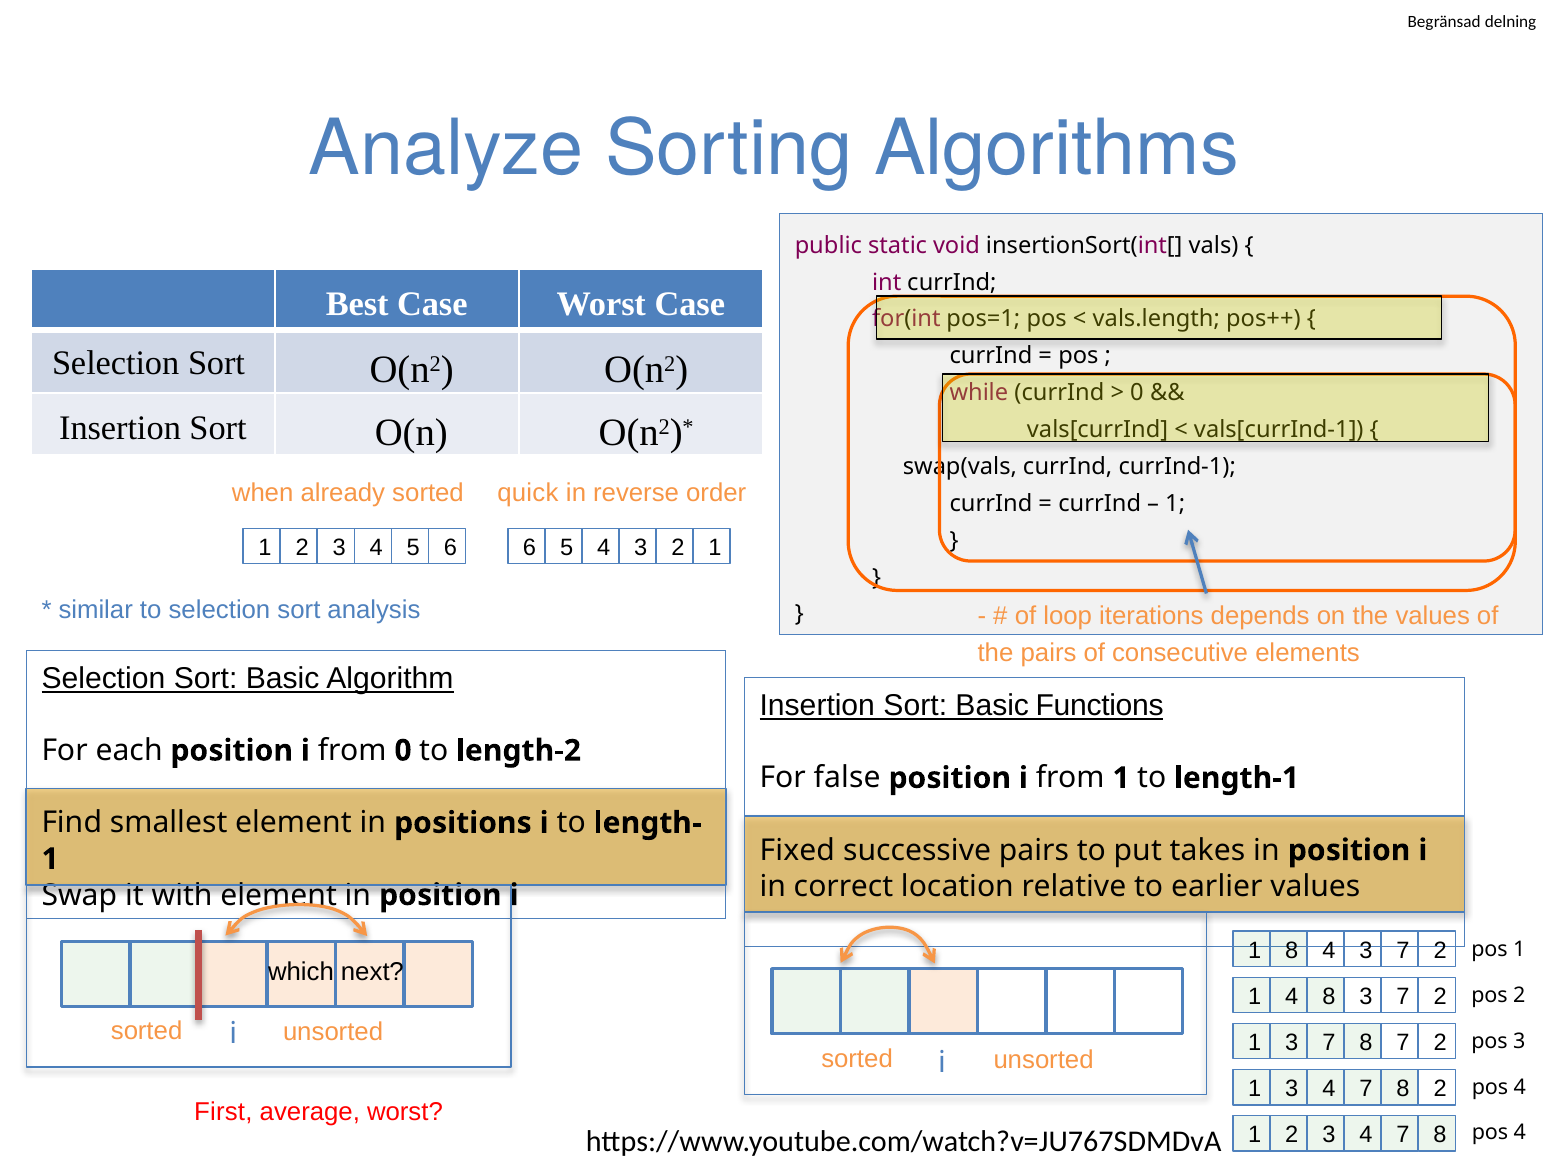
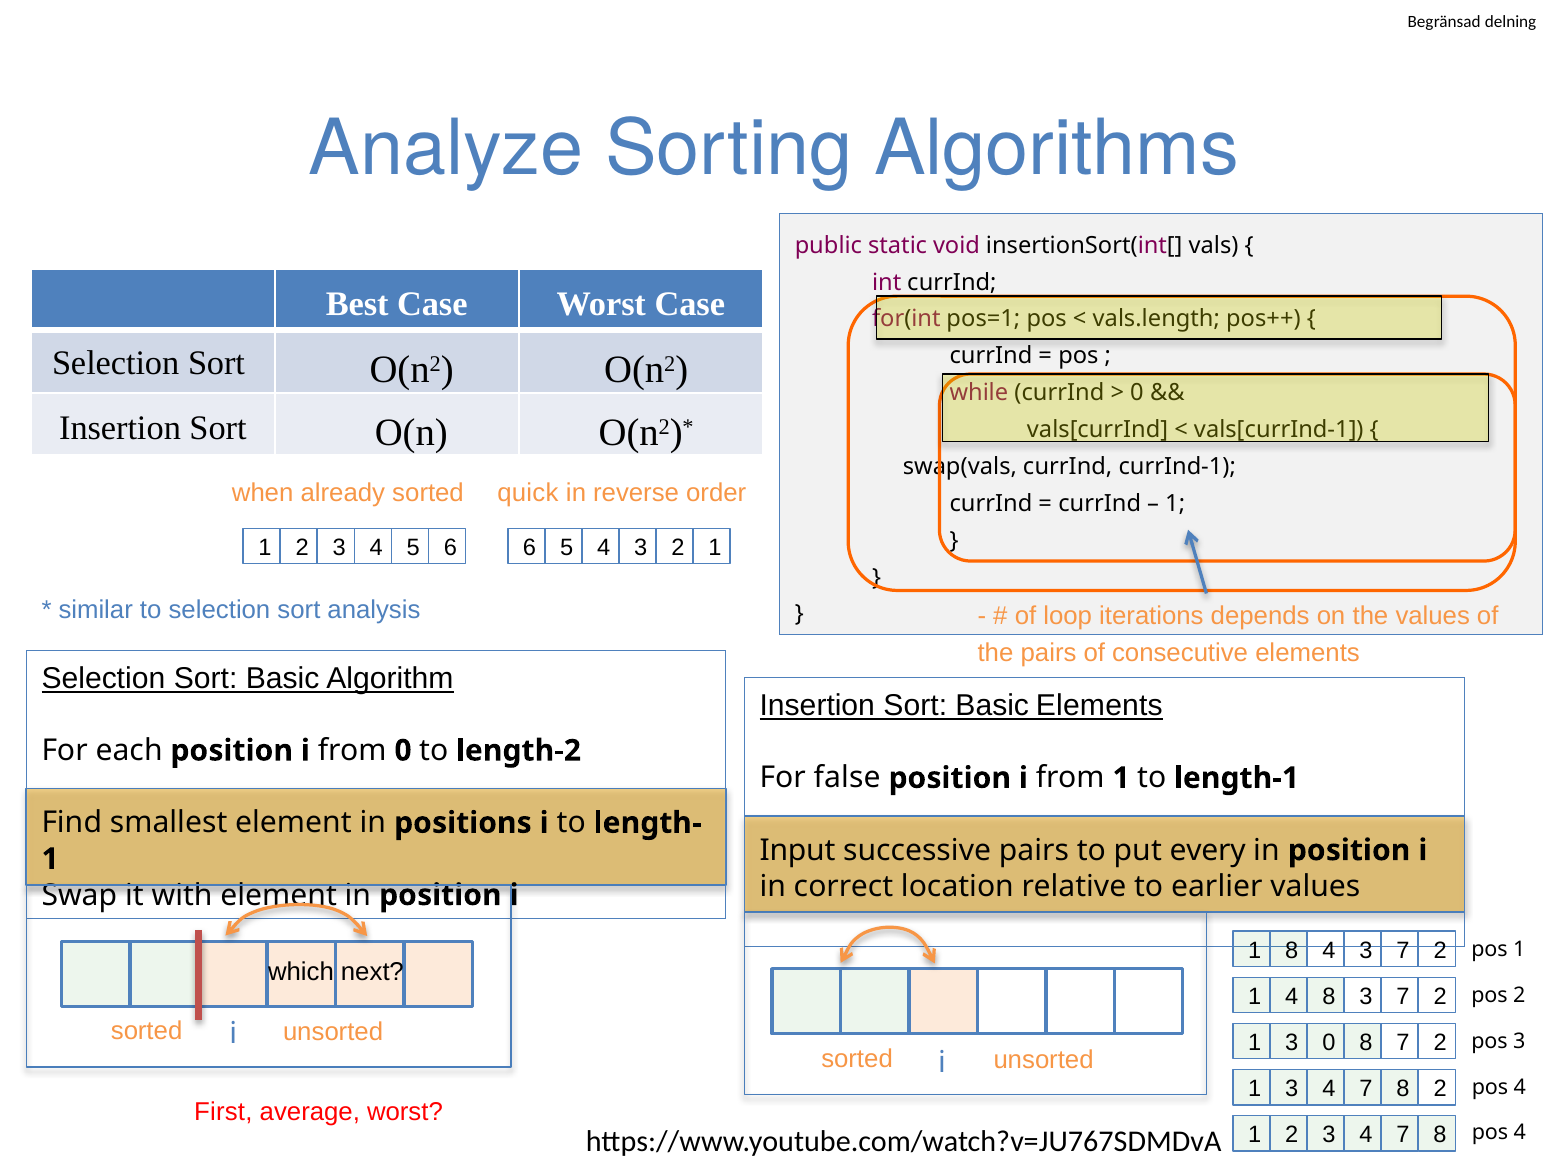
Basic Functions: Functions -> Elements (1099, 706)
Fixed: Fixed -> Input (797, 850)
takes: takes -> every (1208, 850)
1 3 7: 7 -> 0 (1329, 1043)
